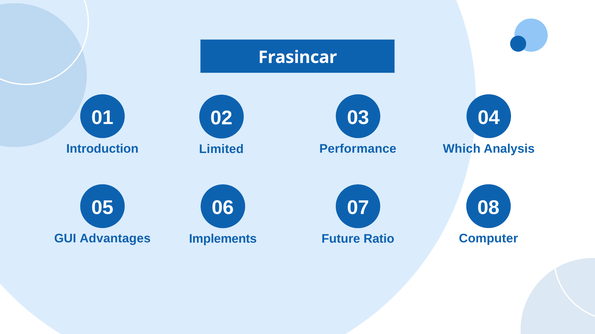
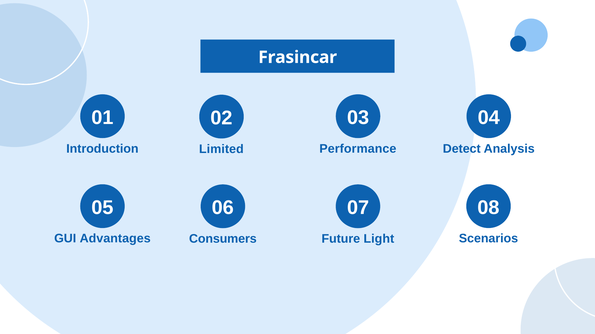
Which: Which -> Detect (462, 149)
Computer: Computer -> Scenarios (488, 239)
Implements: Implements -> Consumers (223, 239)
Ratio: Ratio -> Light (379, 239)
